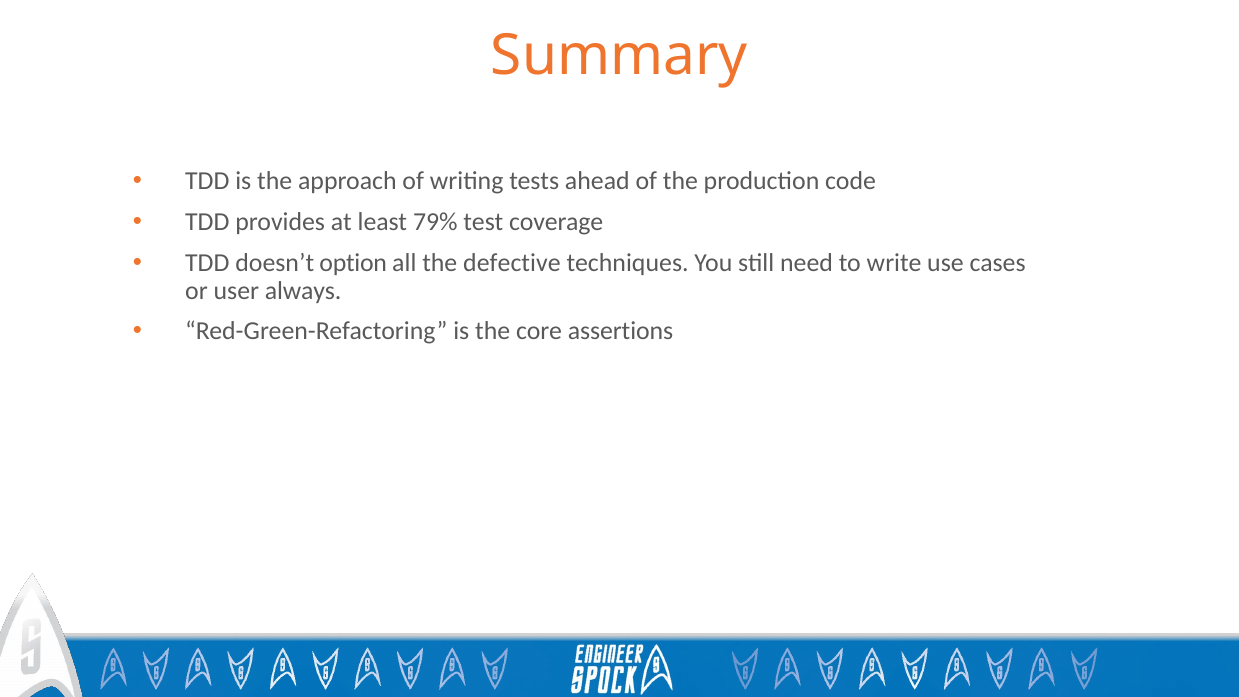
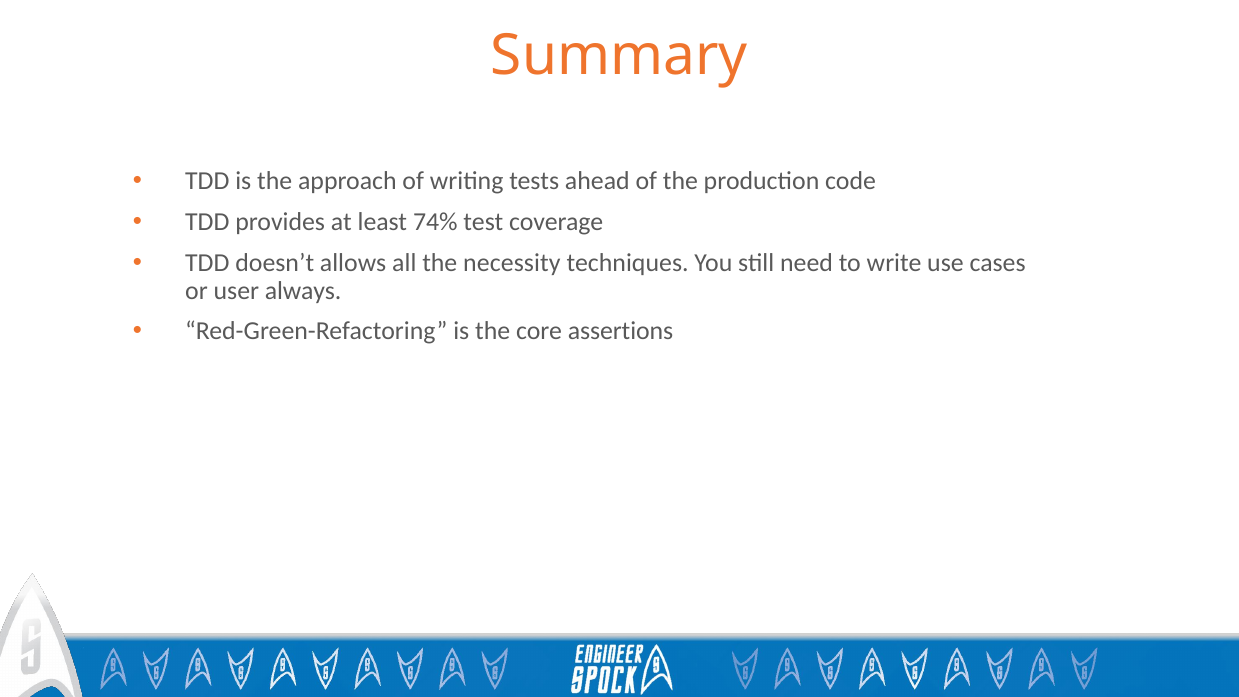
79%: 79% -> 74% (435, 222)
option: option -> allows (353, 263)
defective: defective -> necessity (512, 263)
